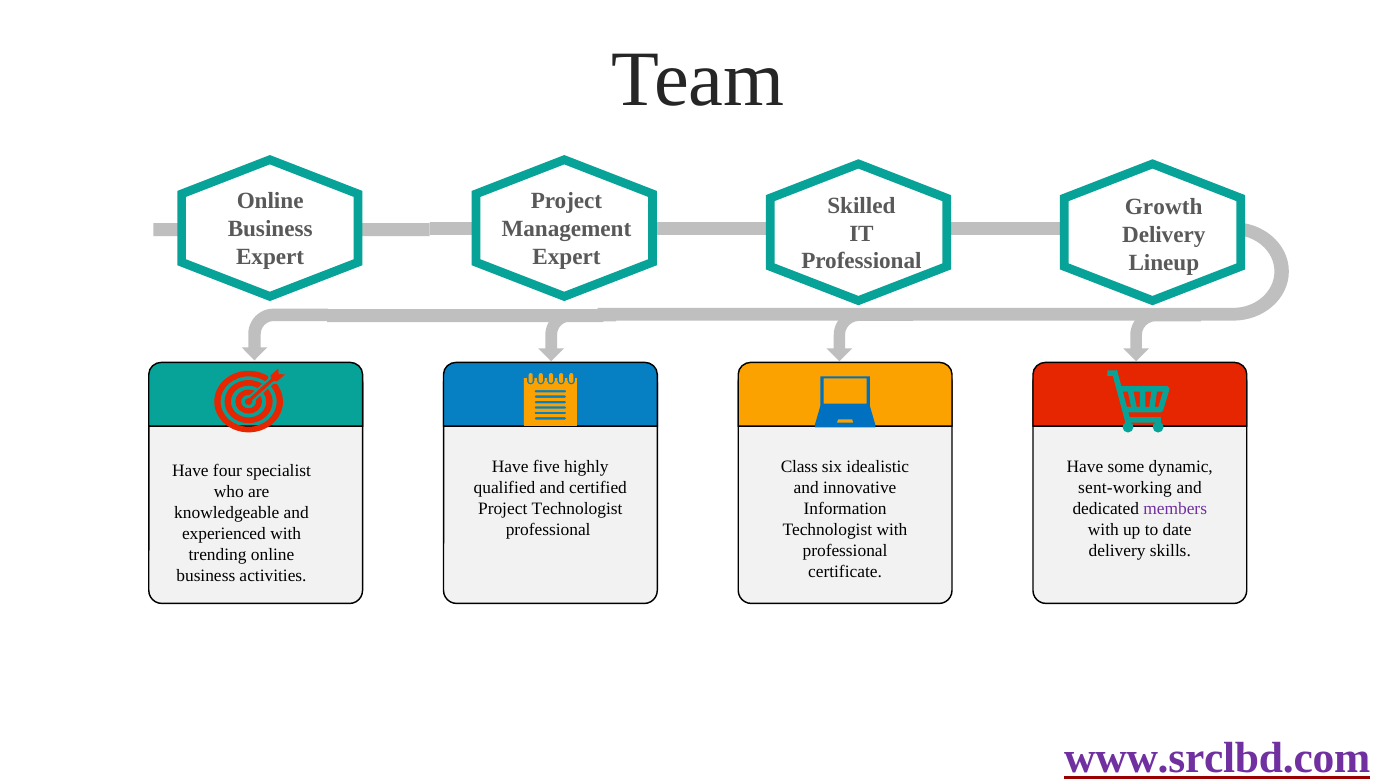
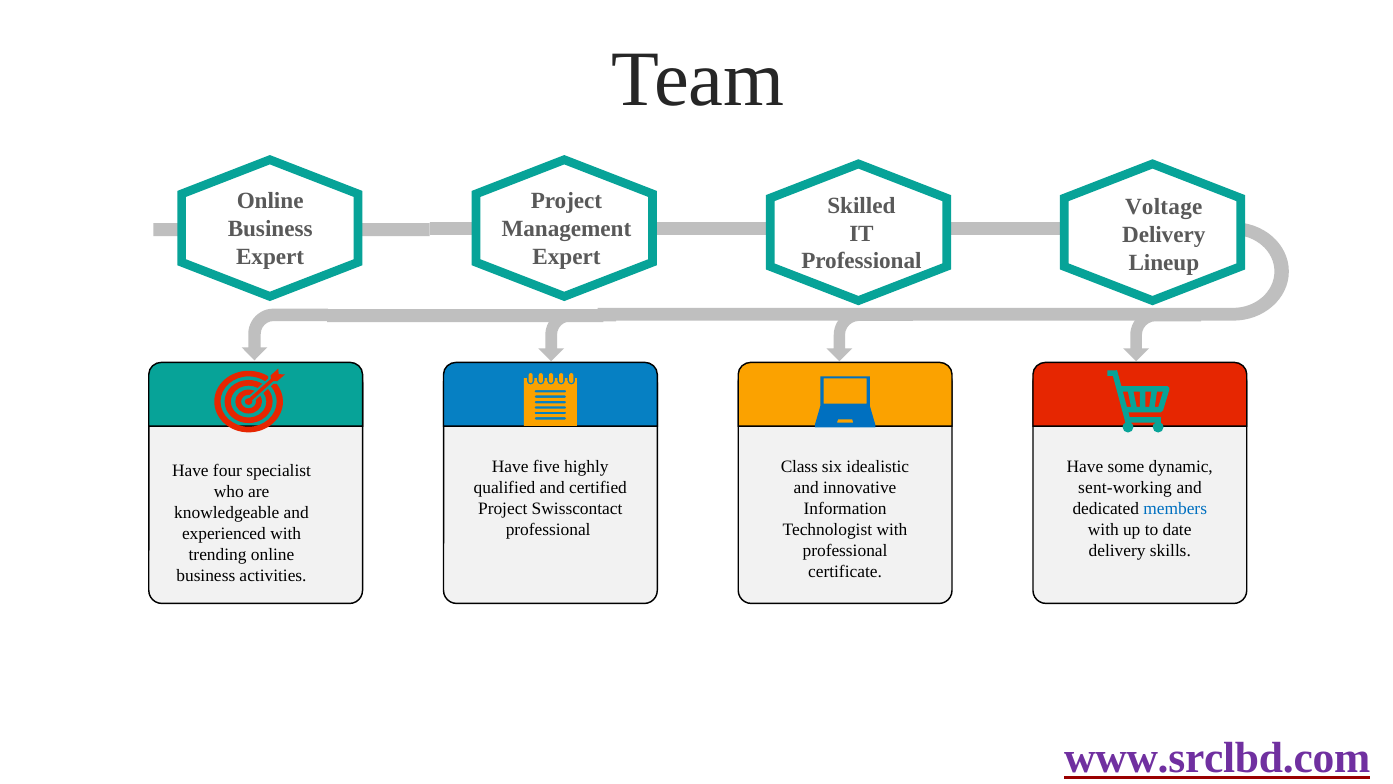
Growth: Growth -> Voltage (1164, 207)
Project Technologist: Technologist -> Swisscontact (577, 508)
members colour: purple -> blue (1175, 508)
